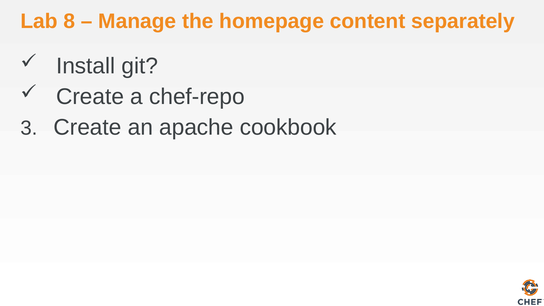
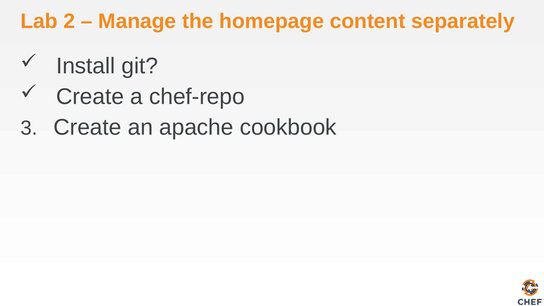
8: 8 -> 2 (69, 21)
